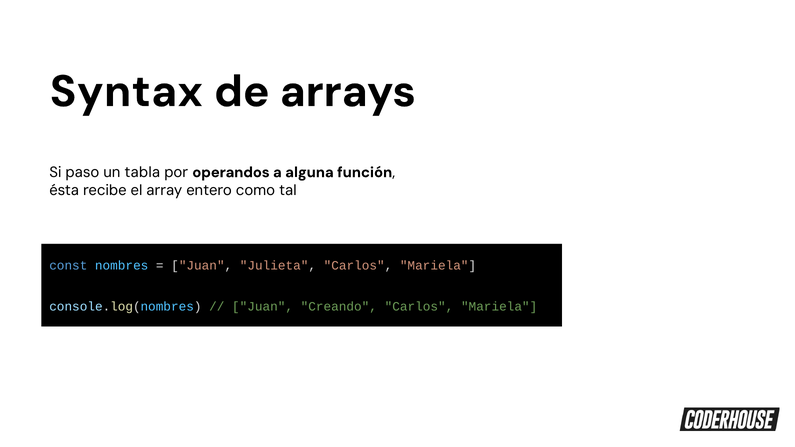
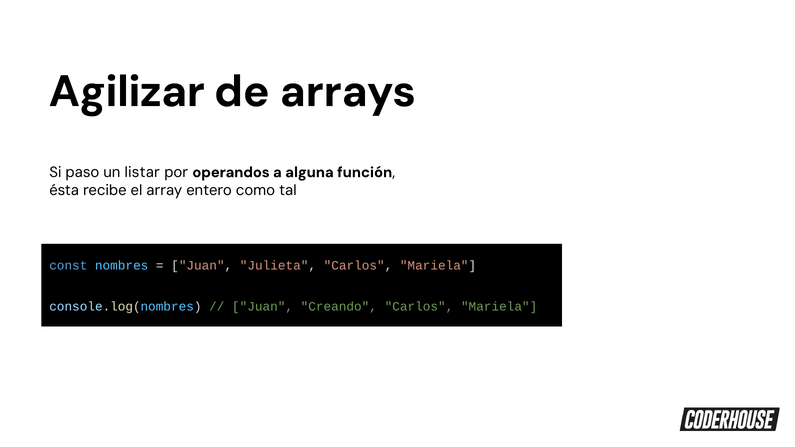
Syntax: Syntax -> Agilizar (127, 92)
tabla: tabla -> listar (142, 172)
